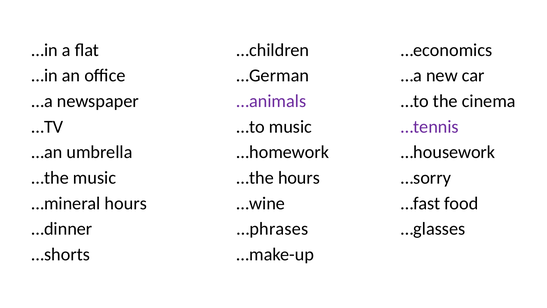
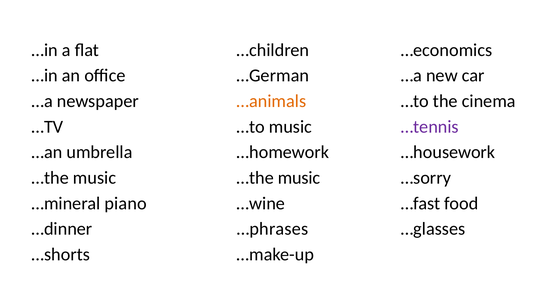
…animals colour: purple -> orange (271, 101)
hours: hours -> music (299, 178)
…mineral hours: hours -> piano (126, 203)
